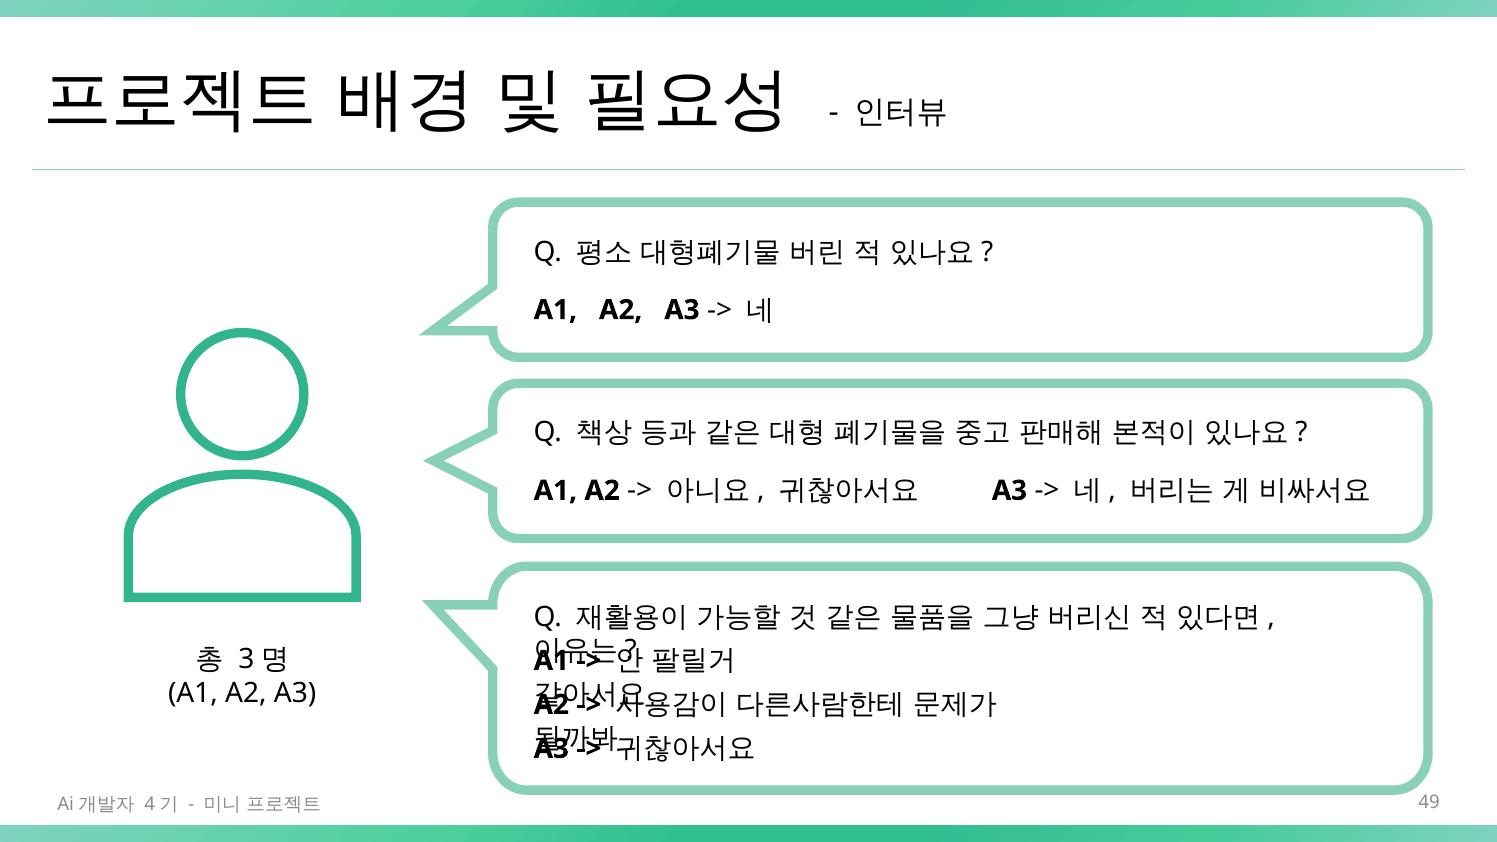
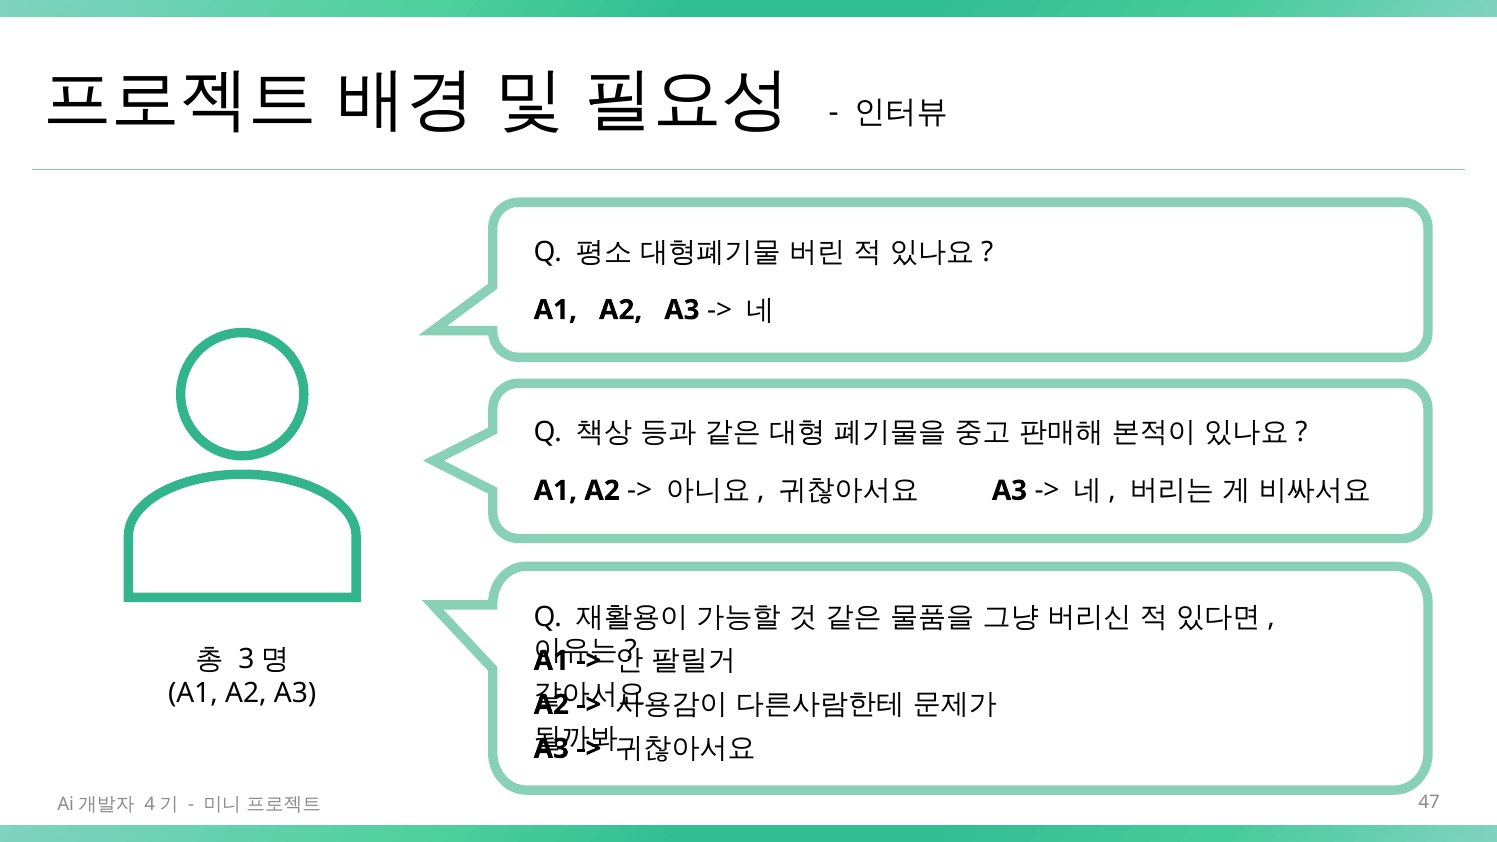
49: 49 -> 47 (1429, 803)
